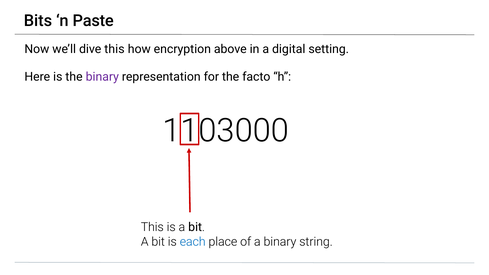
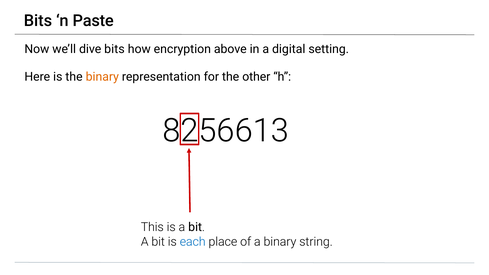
dive this: this -> bits (114, 49)
binary colour: purple -> orange (102, 77)
facto: facto -> other (256, 77)
1103000: 1103000 -> 8256613 (226, 131)
